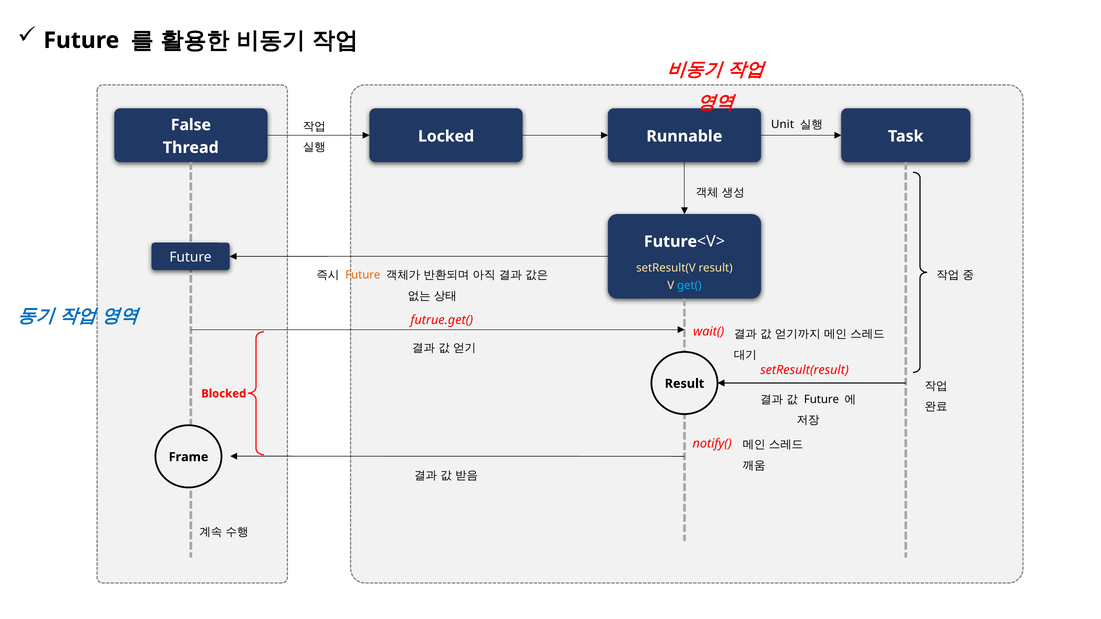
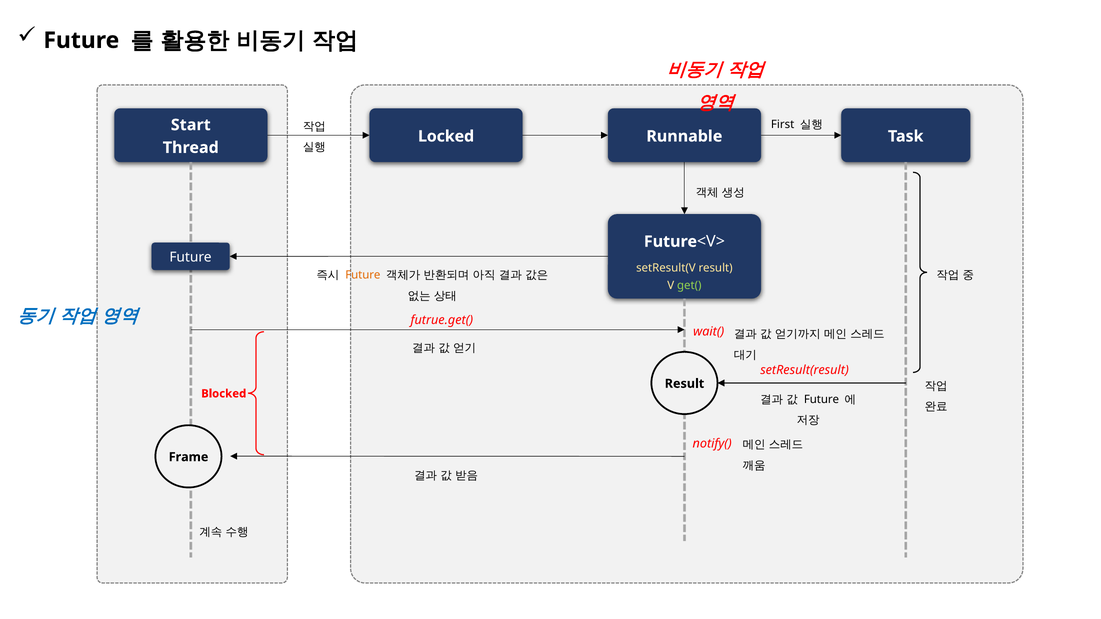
Unit: Unit -> First (783, 125)
False: False -> Start (191, 125)
get( colour: light blue -> light green (689, 285)
